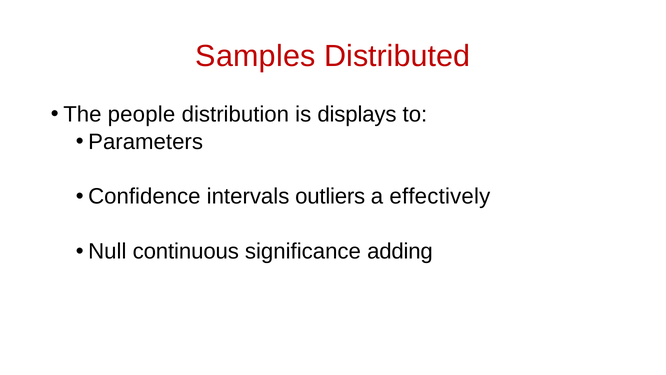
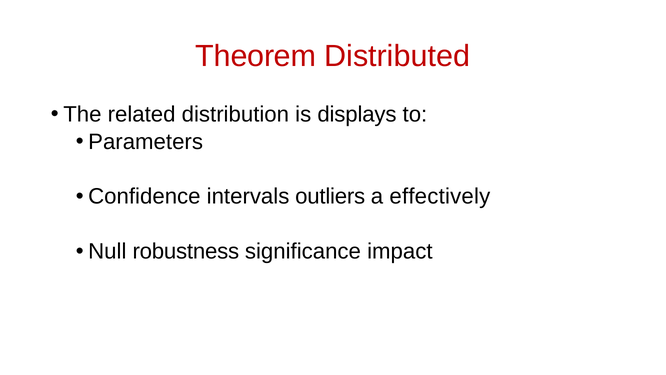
Samples: Samples -> Theorem (256, 56)
people: people -> related (142, 114)
continuous: continuous -> robustness (186, 251)
adding: adding -> impact (400, 251)
